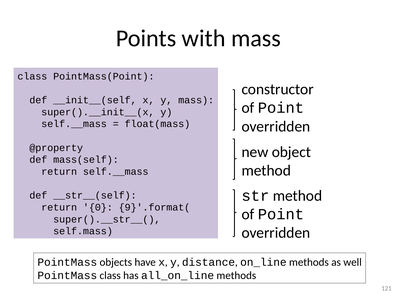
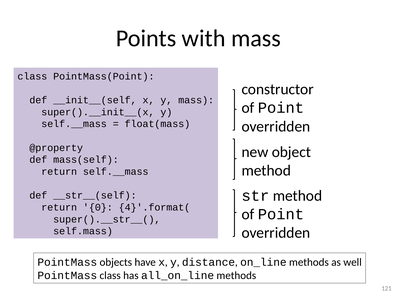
9}'.format(: 9}'.format( -> 4}'.format( (154, 207)
